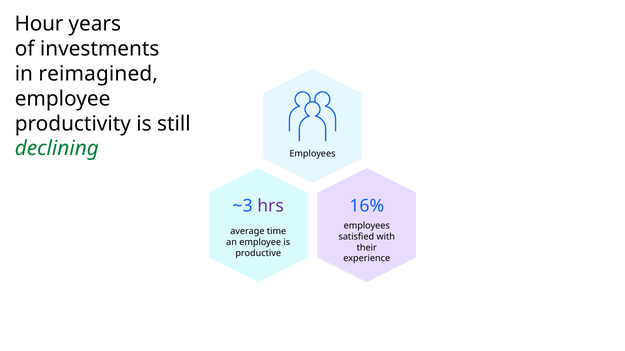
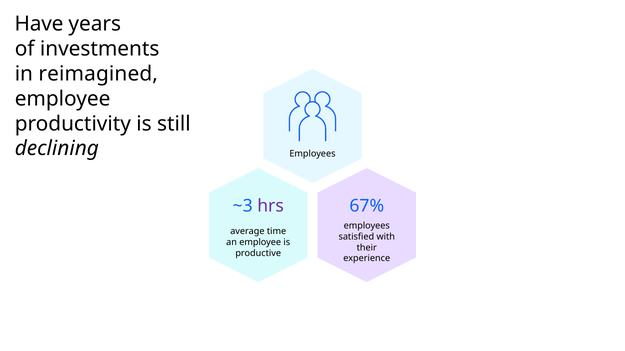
Hour: Hour -> Have (39, 24)
declining colour: green -> black (57, 149)
16%: 16% -> 67% (367, 207)
